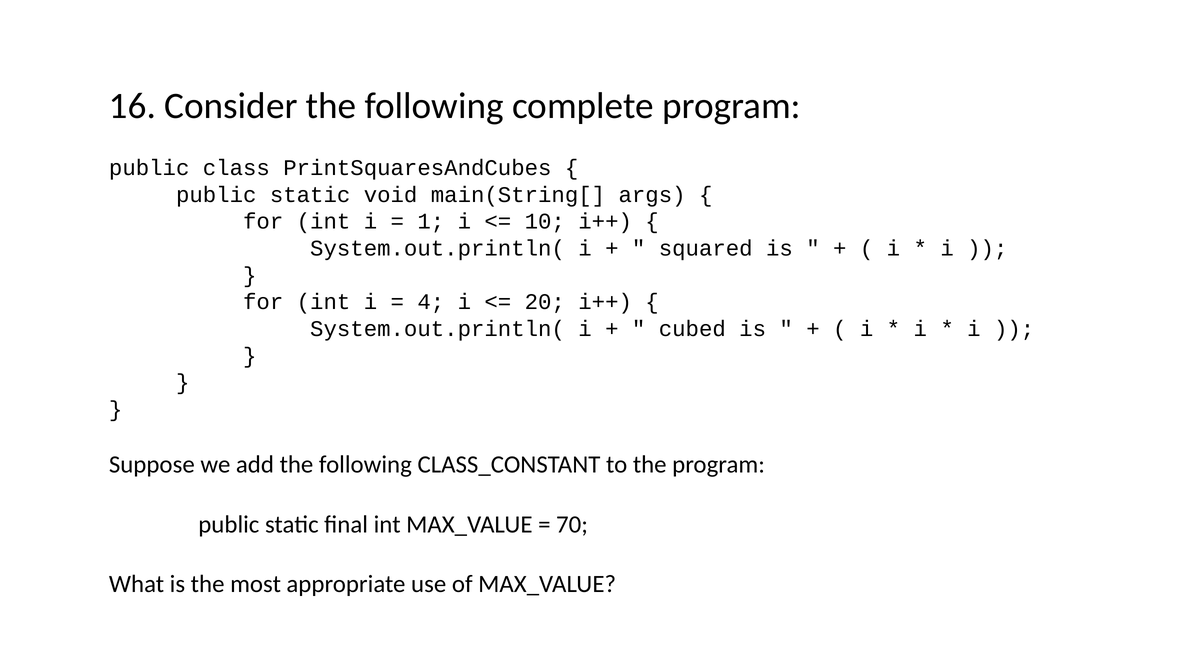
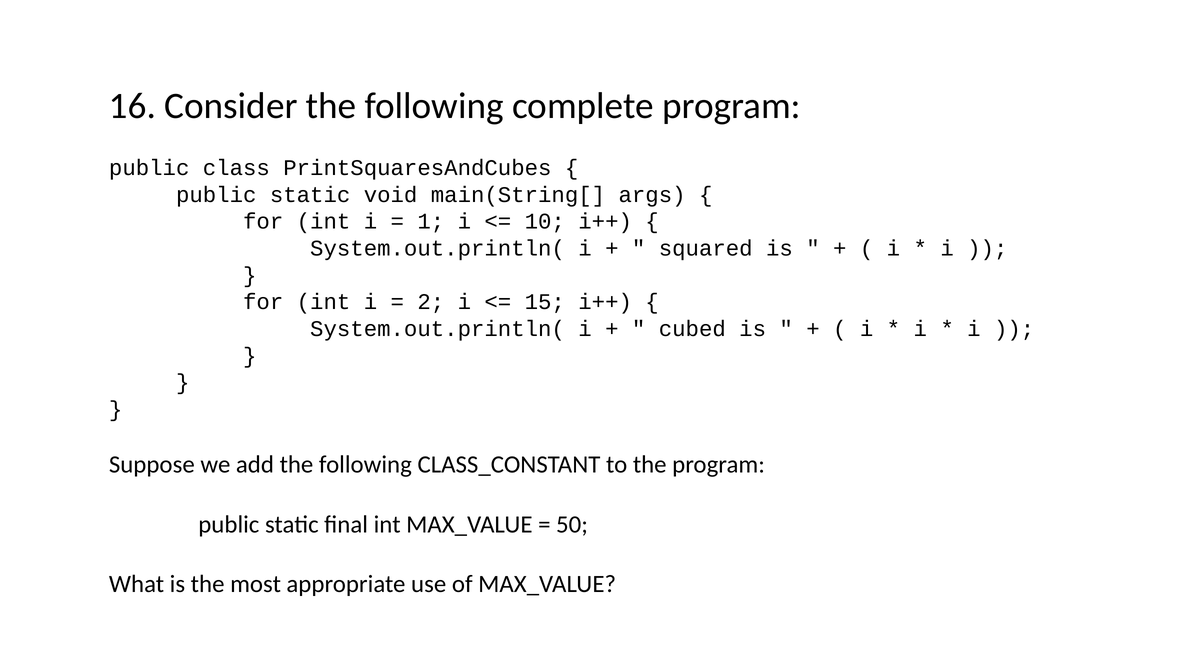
4: 4 -> 2 (431, 302)
20: 20 -> 15 (545, 302)
70: 70 -> 50 (572, 524)
